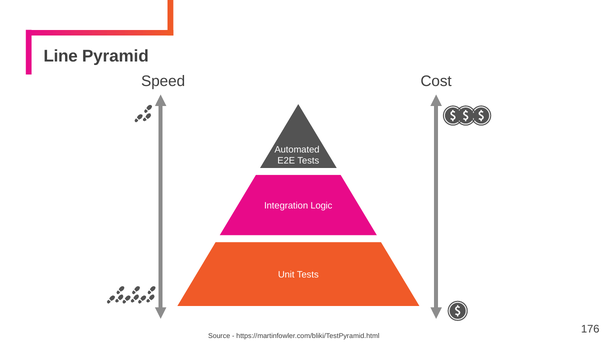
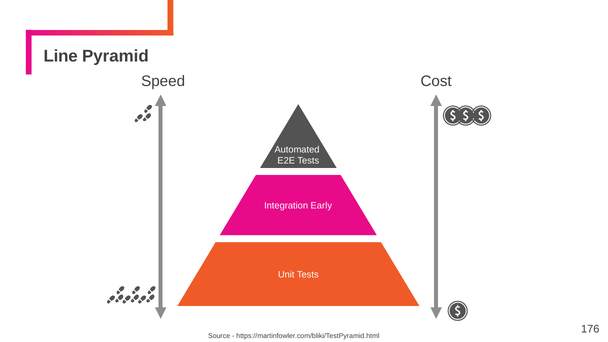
Logic: Logic -> Early (321, 206)
